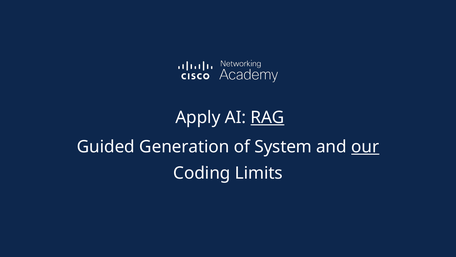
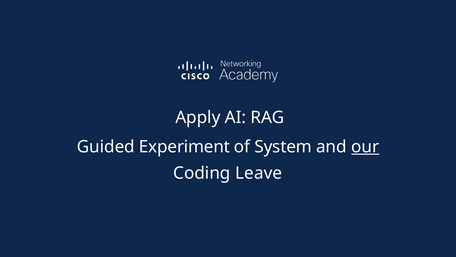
RAG underline: present -> none (268, 117)
Generation: Generation -> Experiment (184, 147)
Limits: Limits -> Leave (259, 173)
